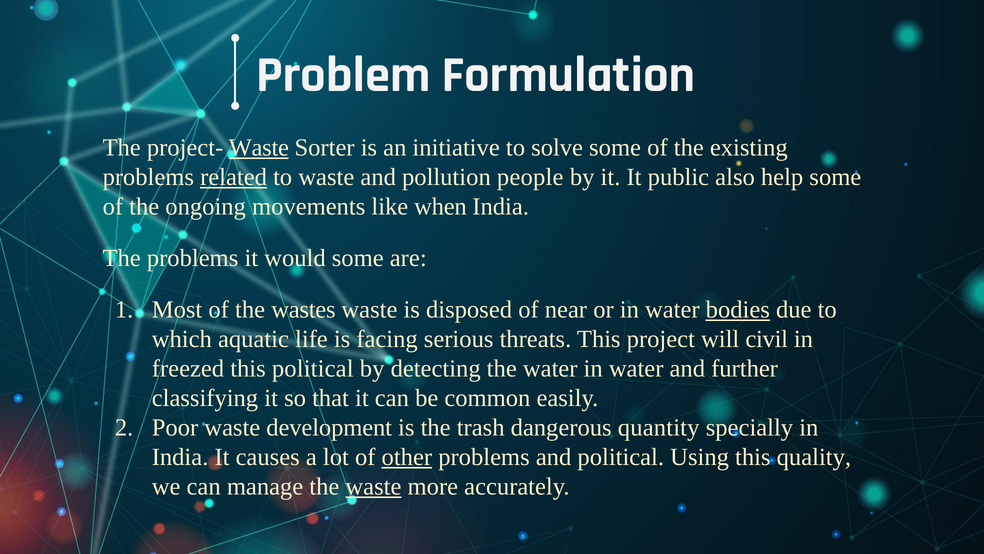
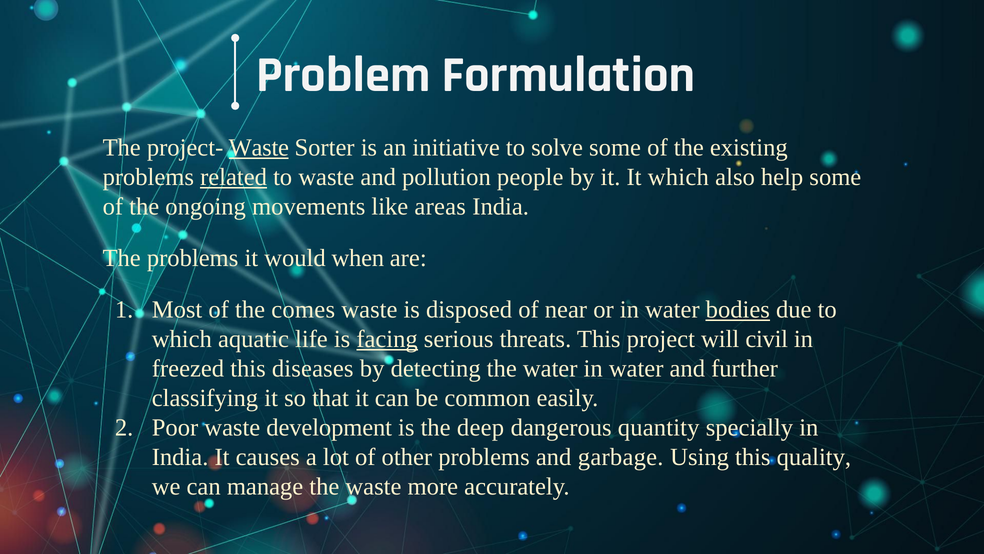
It public: public -> which (678, 177)
when: when -> areas (440, 206)
would some: some -> when (358, 258)
wastes: wastes -> comes (303, 309)
facing underline: none -> present (387, 339)
this political: political -> diseases (313, 368)
trash: trash -> deep (481, 427)
other underline: present -> none (407, 457)
and political: political -> garbage (621, 457)
waste underline: present -> none (373, 486)
